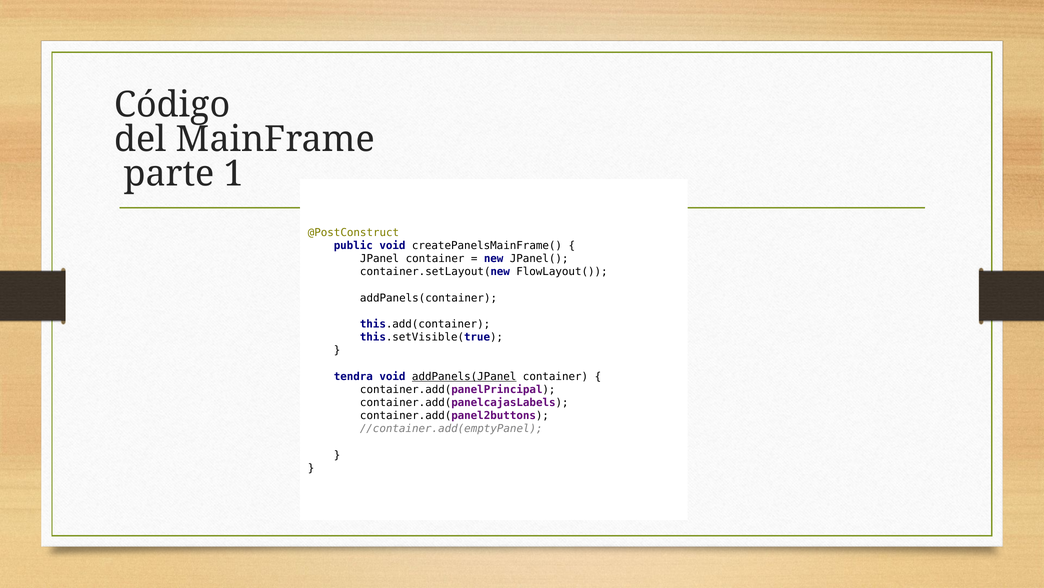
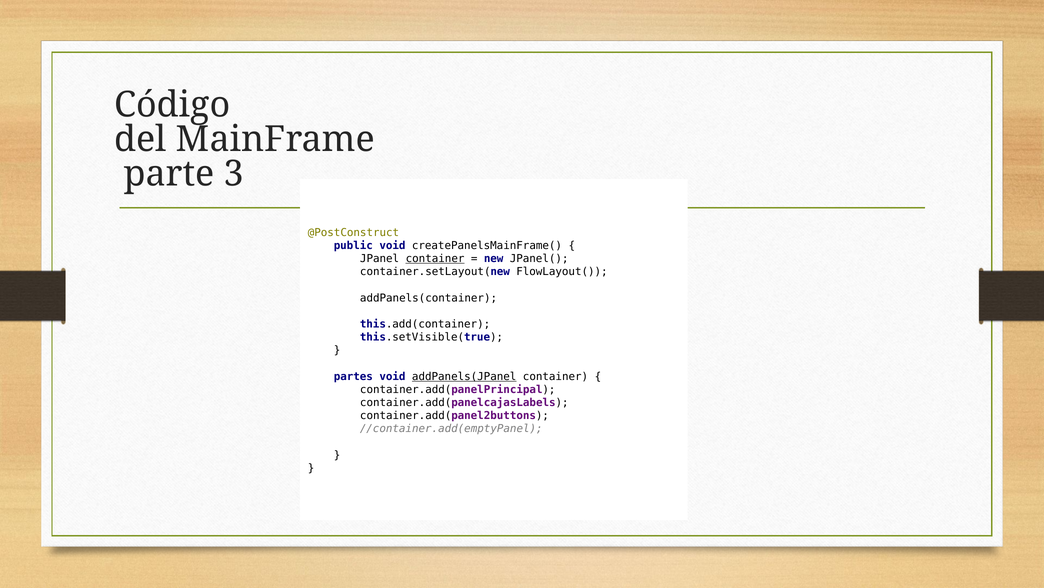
1: 1 -> 3 (234, 174)
container underline: none -> present (435, 258)
tendra: tendra -> partes (353, 376)
